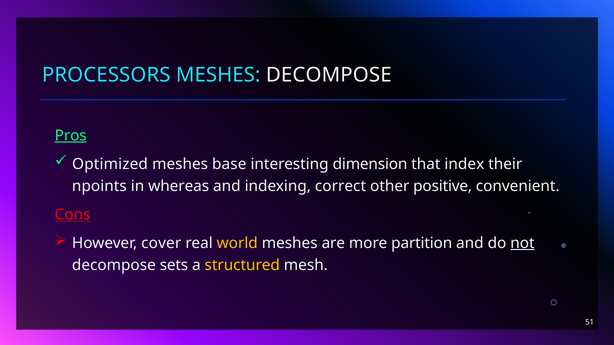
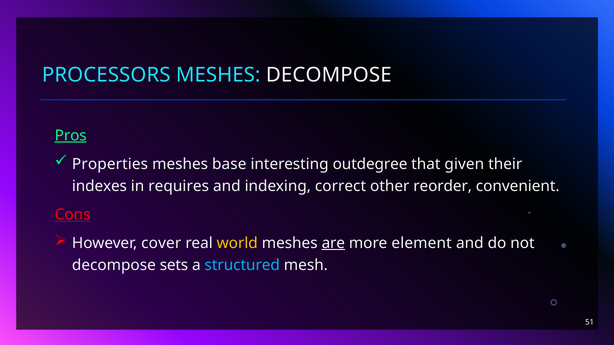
Optimized: Optimized -> Properties (110, 164)
dimension: dimension -> outdegree (370, 164)
index: index -> given (464, 164)
npoints: npoints -> indexes (99, 186)
whereas: whereas -> requires (179, 186)
positive: positive -> reorder (443, 186)
are underline: none -> present (333, 243)
partition: partition -> element (422, 243)
not underline: present -> none (522, 243)
structured colour: yellow -> light blue (242, 265)
